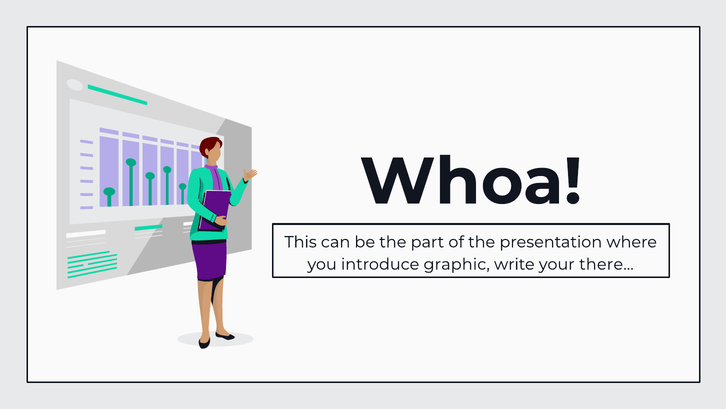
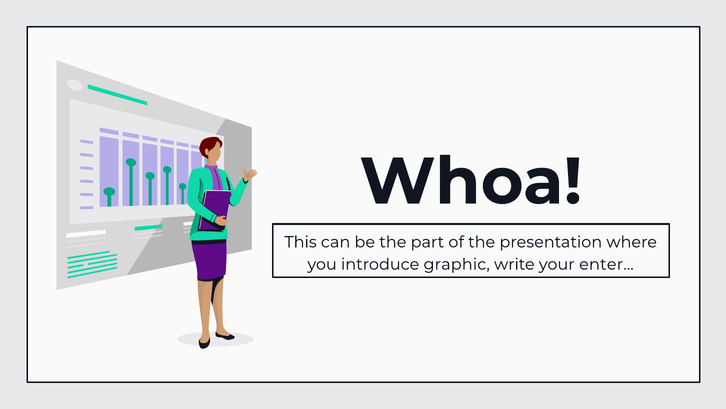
there…: there… -> enter… (606, 264)
